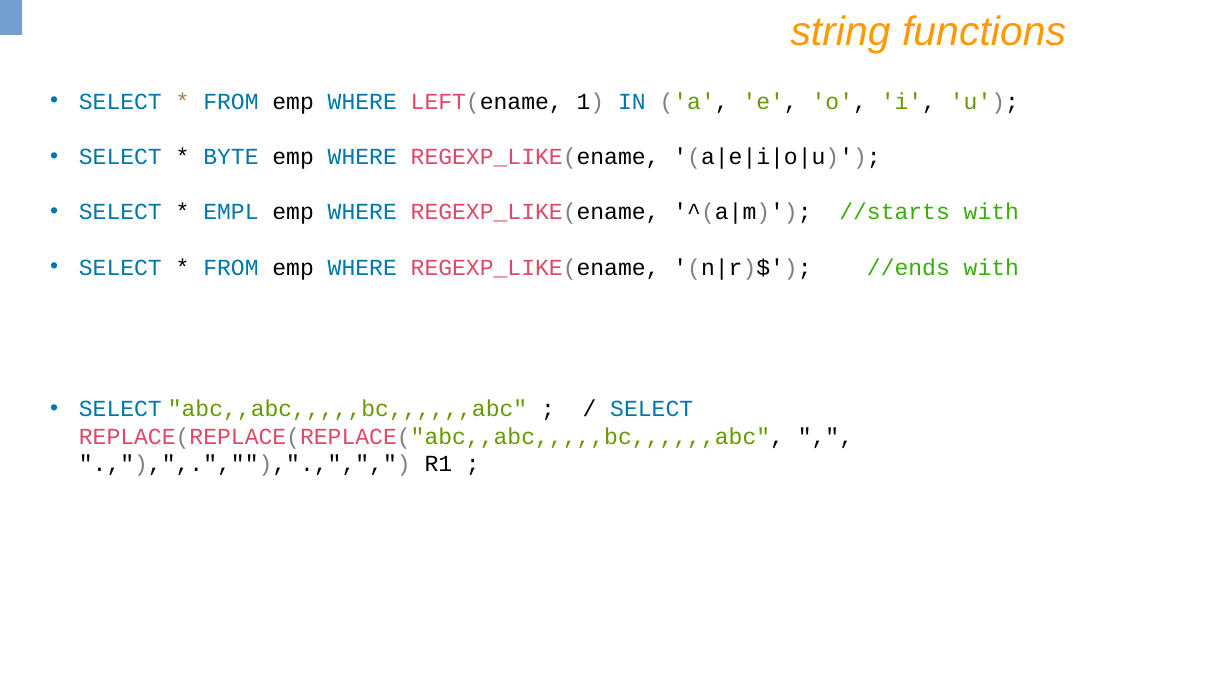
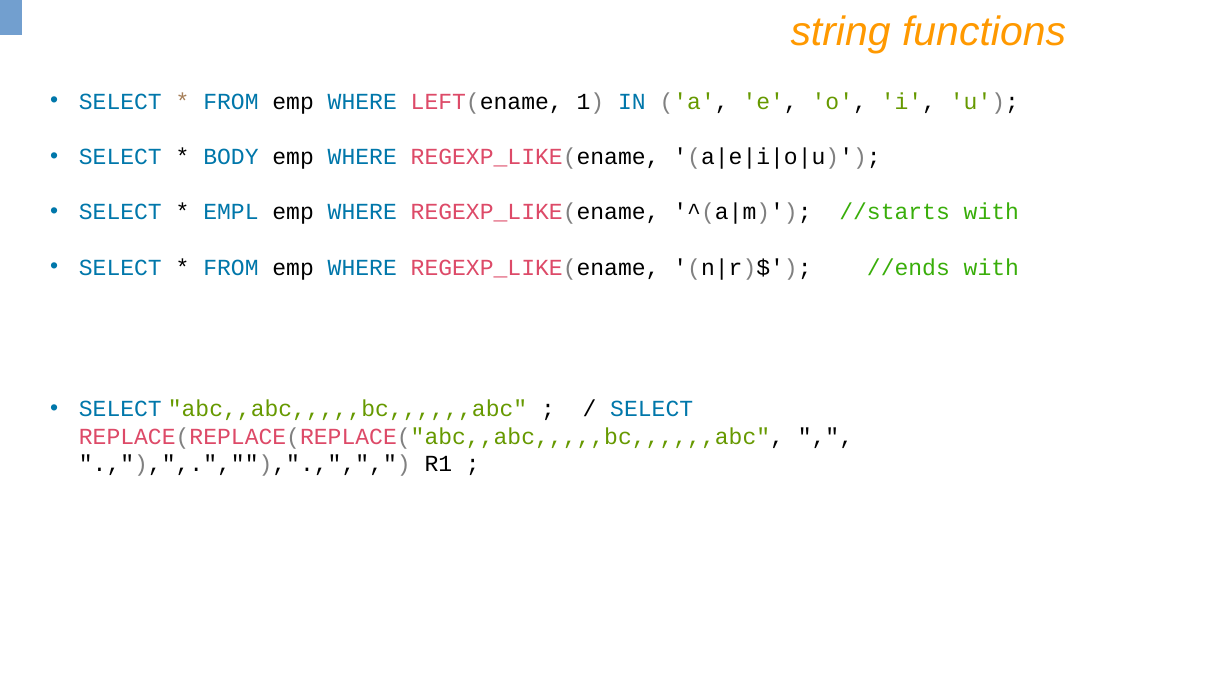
BYTE: BYTE -> BODY (231, 157)
